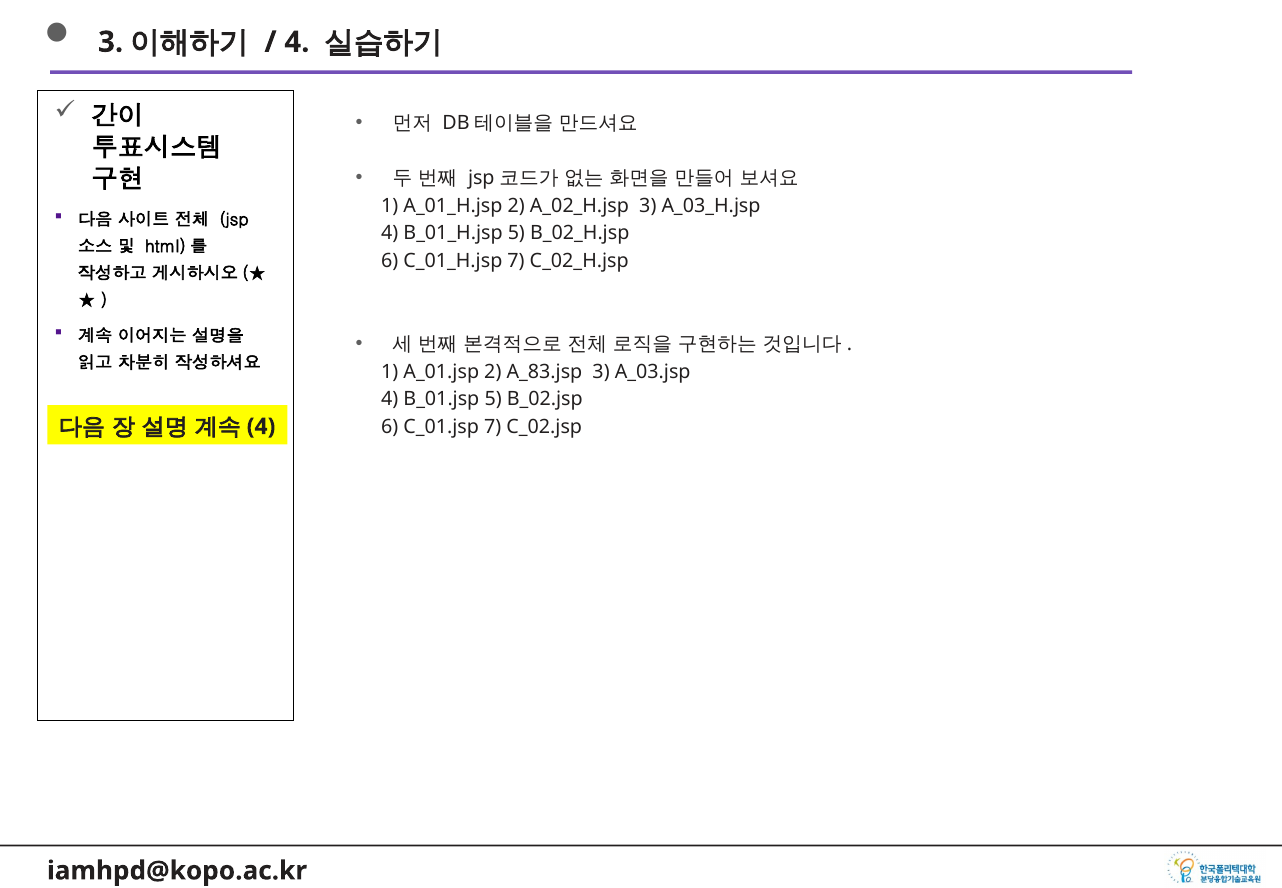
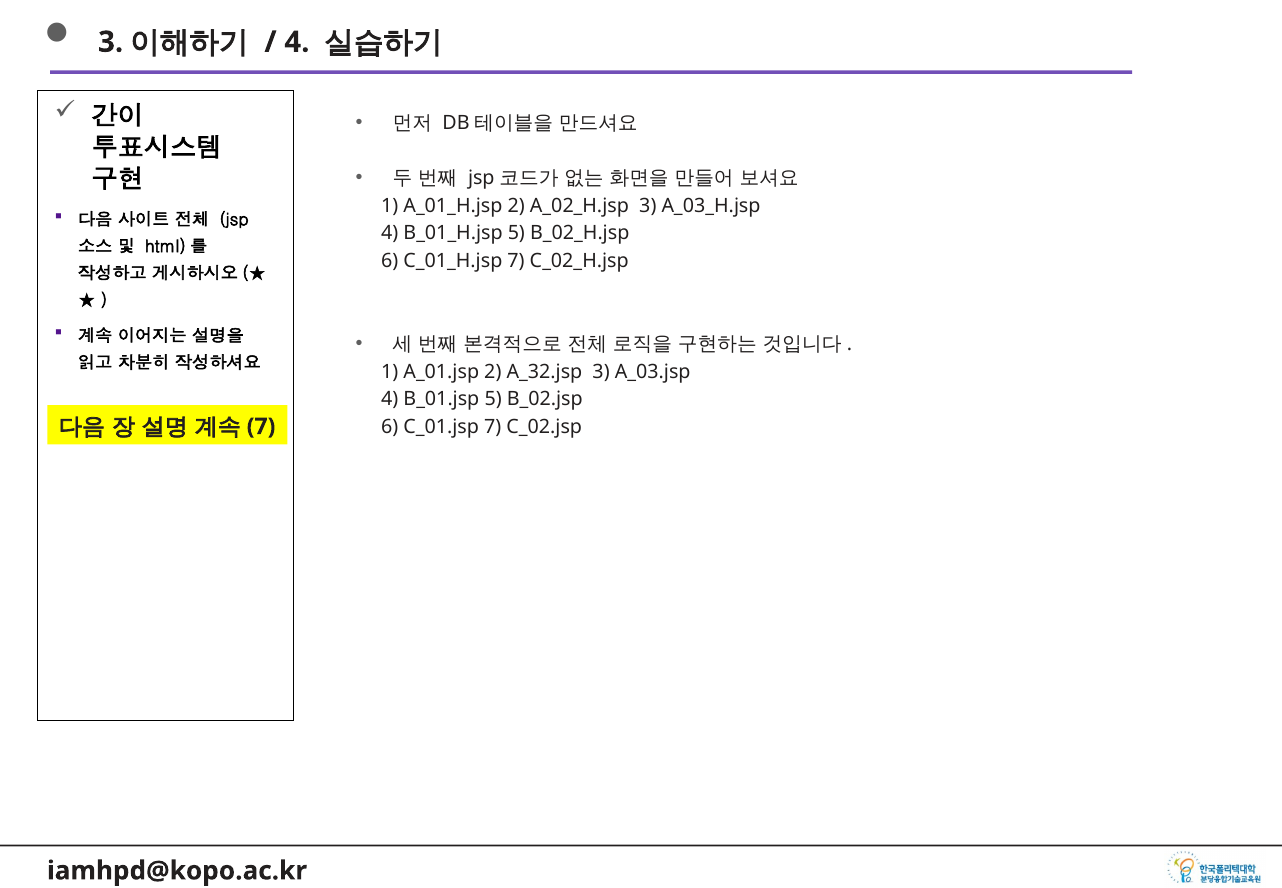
A_83.jsp: A_83.jsp -> A_32.jsp (544, 371)
4: 4 -> 7 (261, 426)
